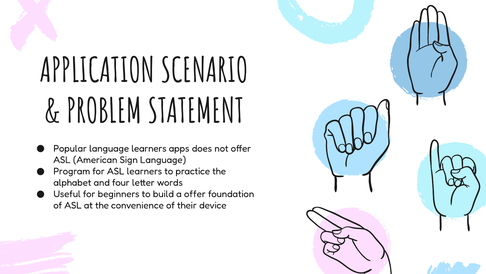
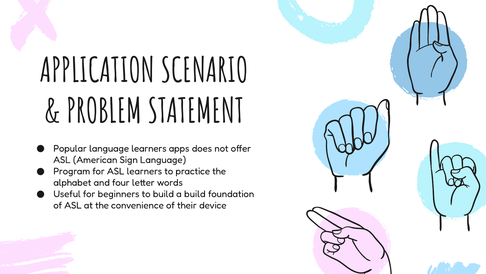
a offer: offer -> build (195, 194)
